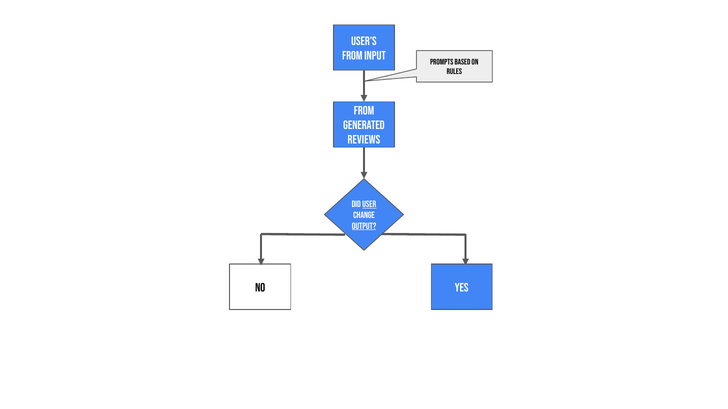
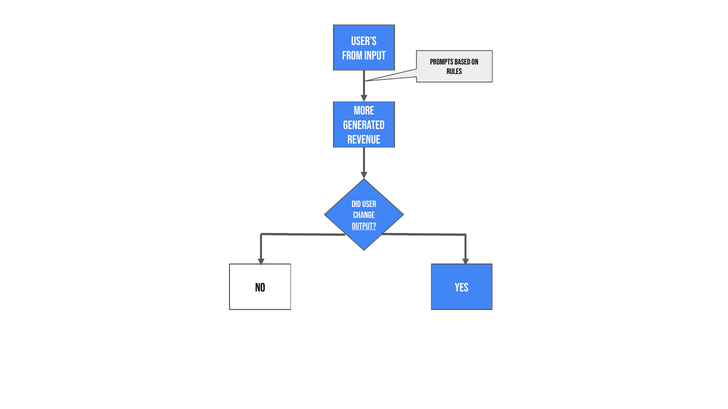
From: From -> More (364, 111)
reviews: reviews -> revenue (364, 140)
user underline: present -> none (369, 204)
